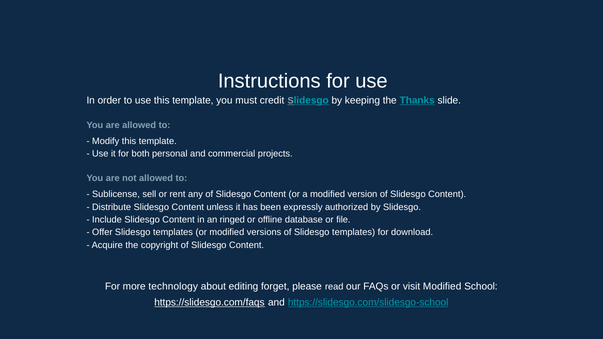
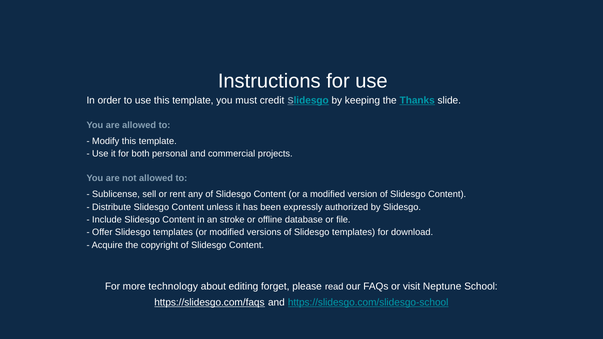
ringed: ringed -> stroke (232, 220)
visit Modified: Modified -> Neptune (442, 287)
